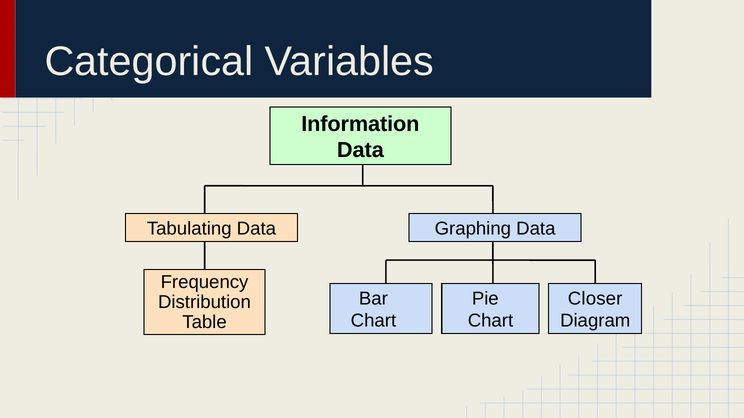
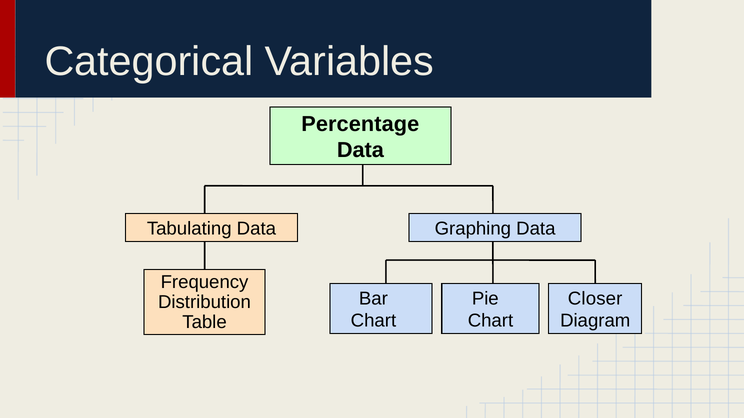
Information: Information -> Percentage (360, 124)
